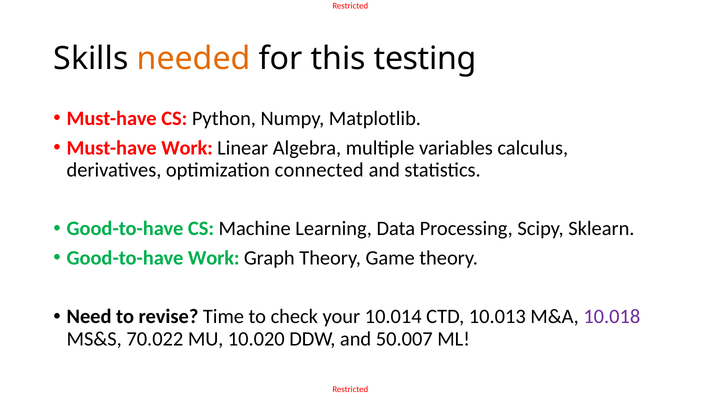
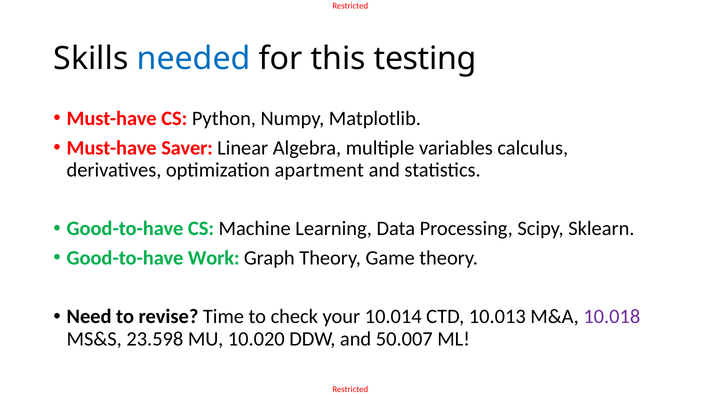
needed colour: orange -> blue (194, 59)
Must-have Work: Work -> Saver (187, 148)
connected: connected -> apartment (319, 170)
70.022: 70.022 -> 23.598 (155, 339)
